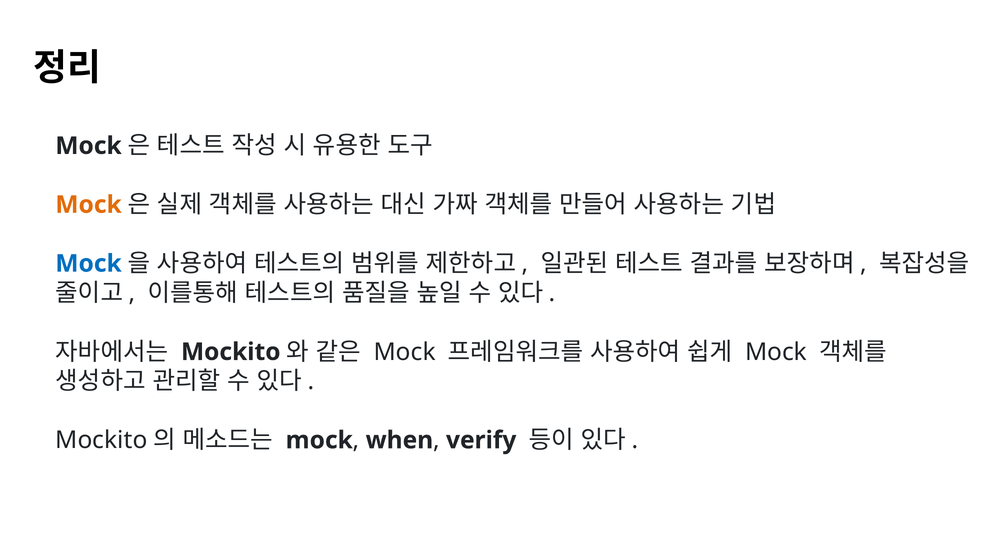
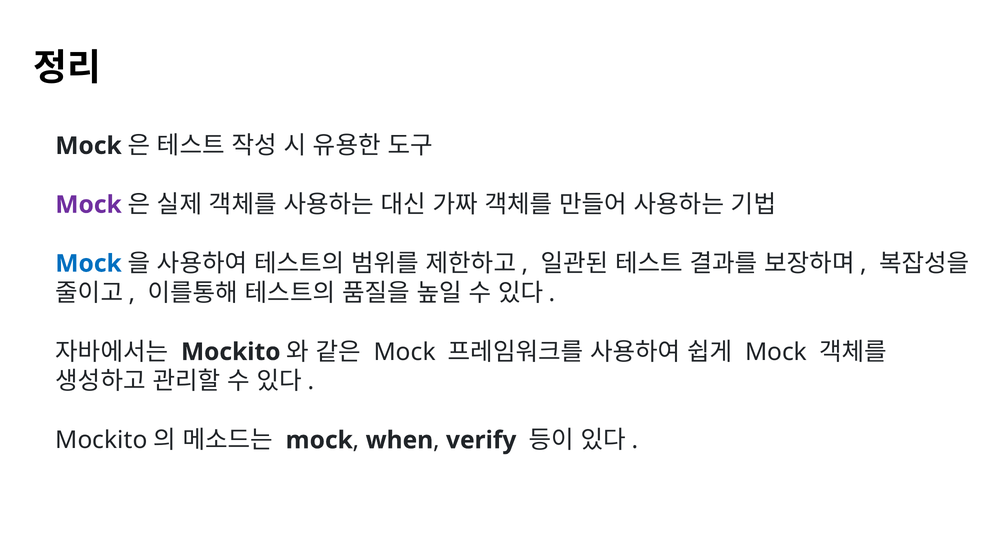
Mock colour: orange -> purple (89, 205)
